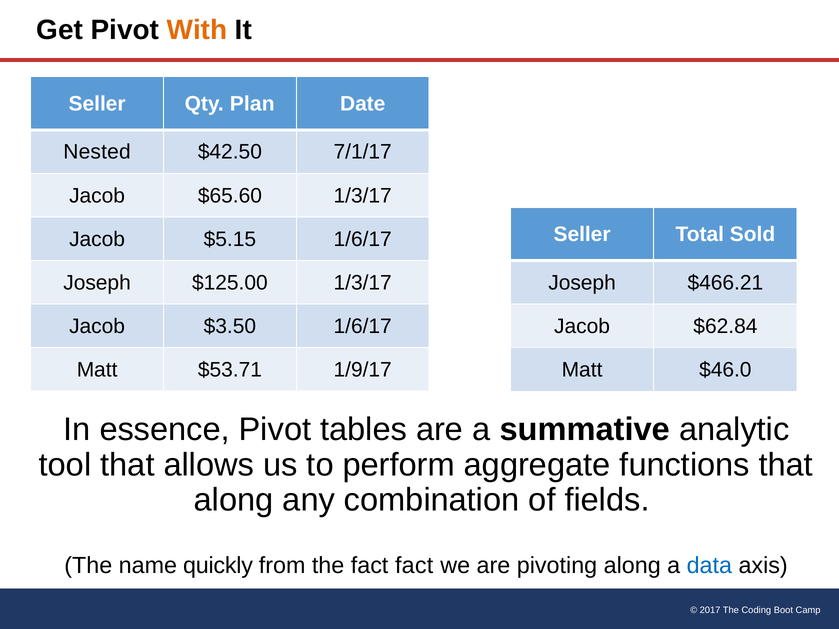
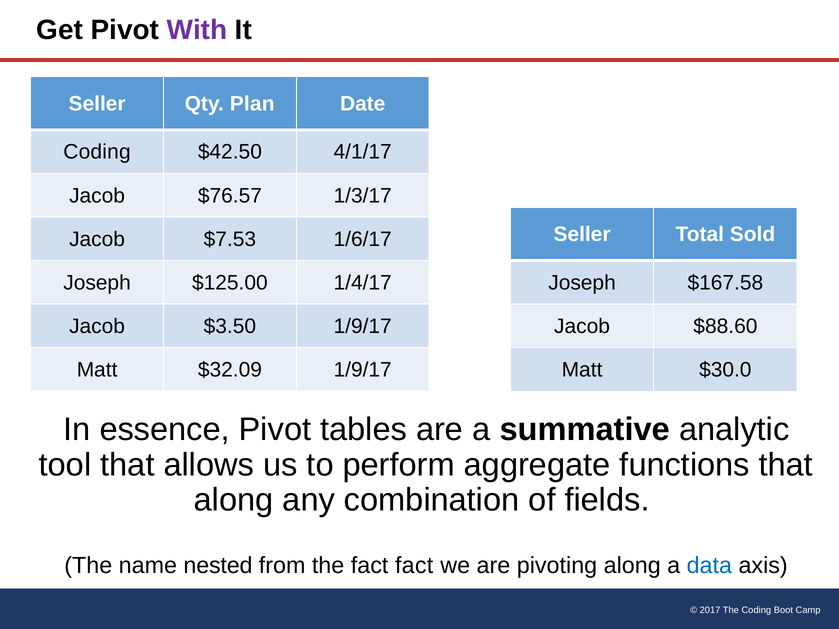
With colour: orange -> purple (197, 30)
Nested: Nested -> Coding (97, 152)
7/1/17: 7/1/17 -> 4/1/17 (363, 152)
$65.60: $65.60 -> $76.57 (230, 196)
$5.15: $5.15 -> $7.53 (230, 239)
$125.00 1/3/17: 1/3/17 -> 1/4/17 (363, 283)
$466.21: $466.21 -> $167.58 (725, 283)
$3.50 1/6/17: 1/6/17 -> 1/9/17 (363, 326)
$62.84: $62.84 -> $88.60 (725, 326)
$53.71: $53.71 -> $32.09 (230, 370)
$46.0: $46.0 -> $30.0 (725, 370)
quickly: quickly -> nested (218, 566)
